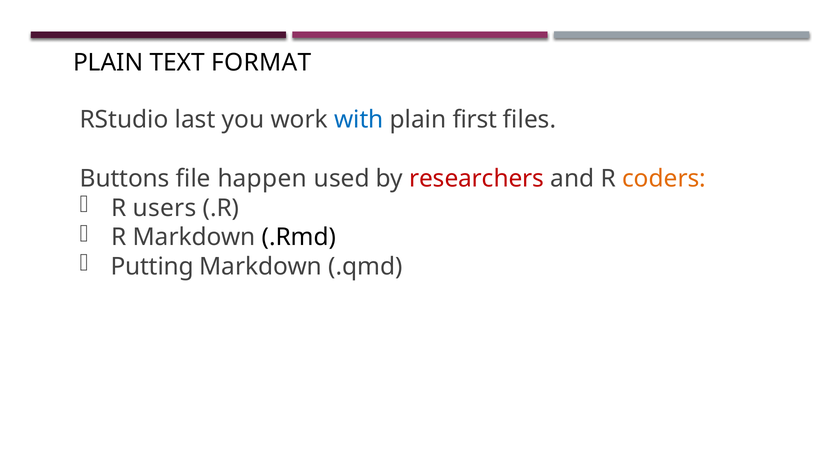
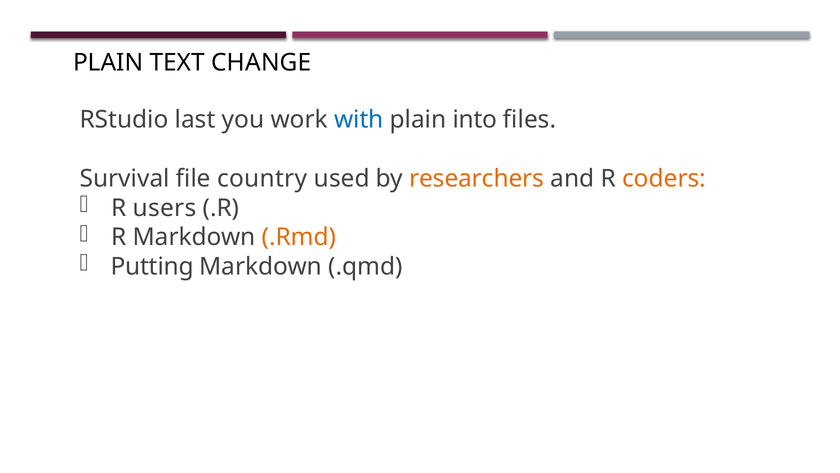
FORMAT: FORMAT -> CHANGE (261, 63)
first: first -> into (475, 119)
Buttons: Buttons -> Survival (125, 178)
happen: happen -> country (262, 178)
researchers colour: red -> orange (477, 178)
.Rmd colour: black -> orange (299, 237)
